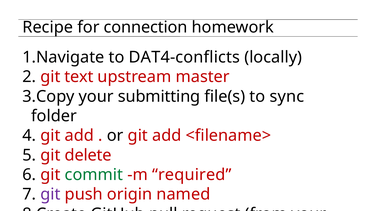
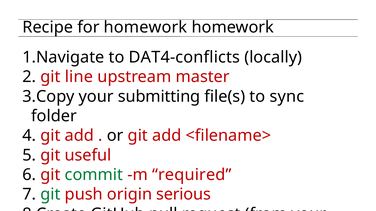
for connection: connection -> homework (145, 27)
text: text -> line (79, 77)
delete: delete -> useful (88, 155)
git colour: purple -> green (50, 194)
named: named -> serious (183, 194)
